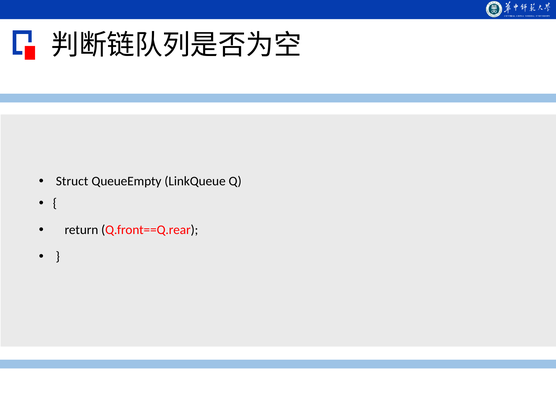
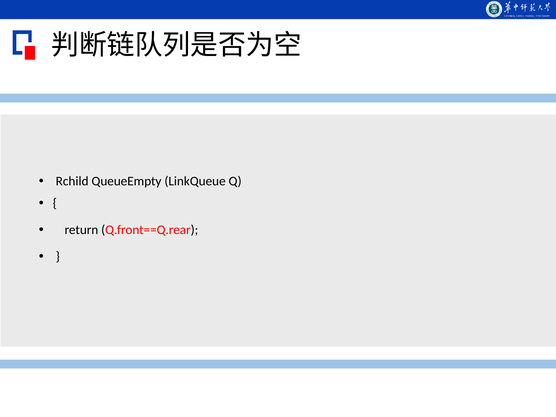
Struct: Struct -> Rchild (72, 181)
